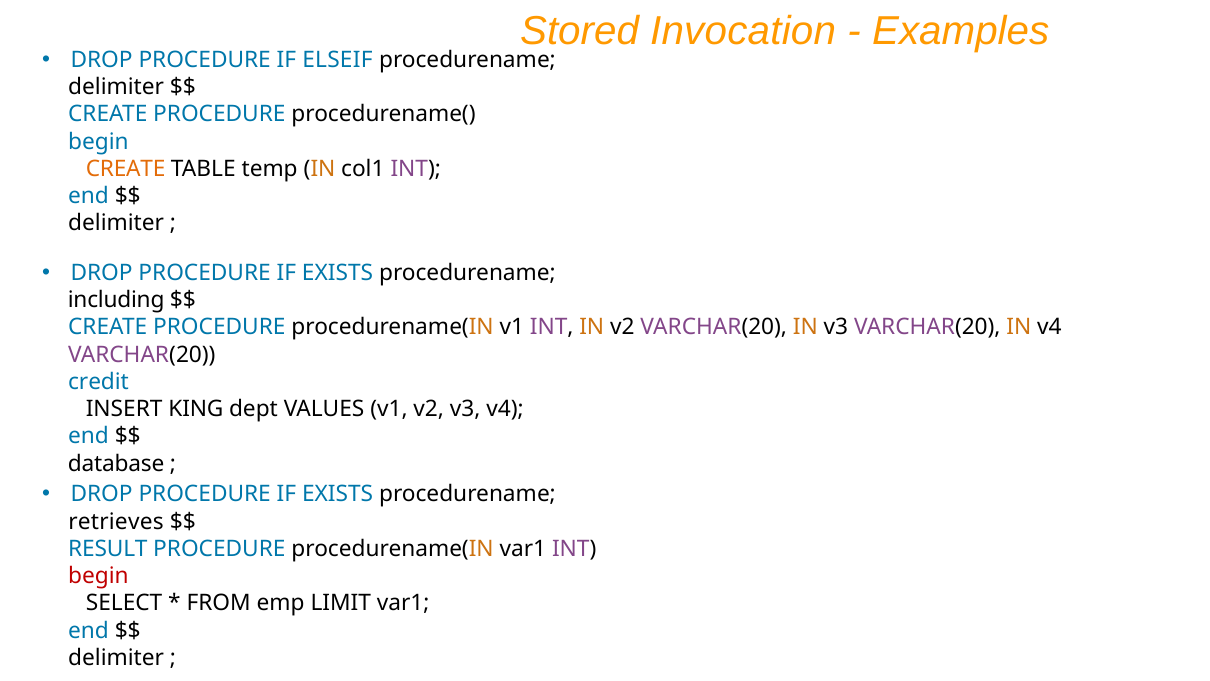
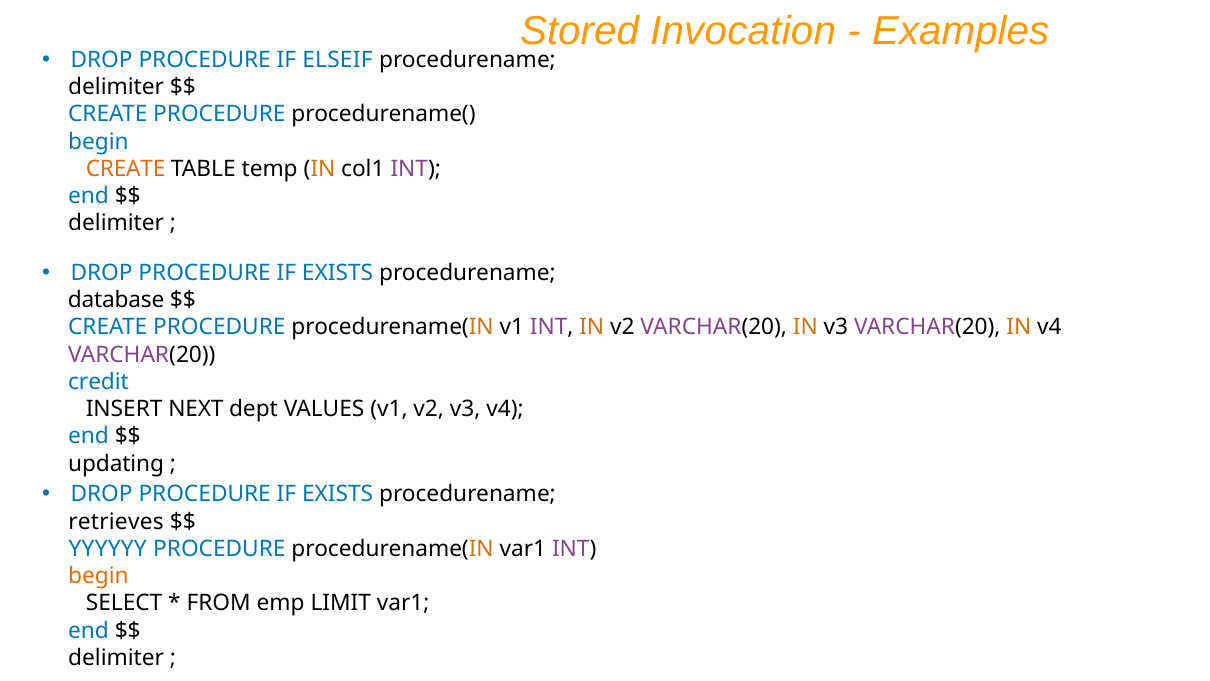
including: including -> database (116, 300)
KING: KING -> NEXT (196, 409)
database: database -> updating (116, 463)
RESULT: RESULT -> YYYYYY (108, 549)
begin colour: red -> orange (98, 576)
